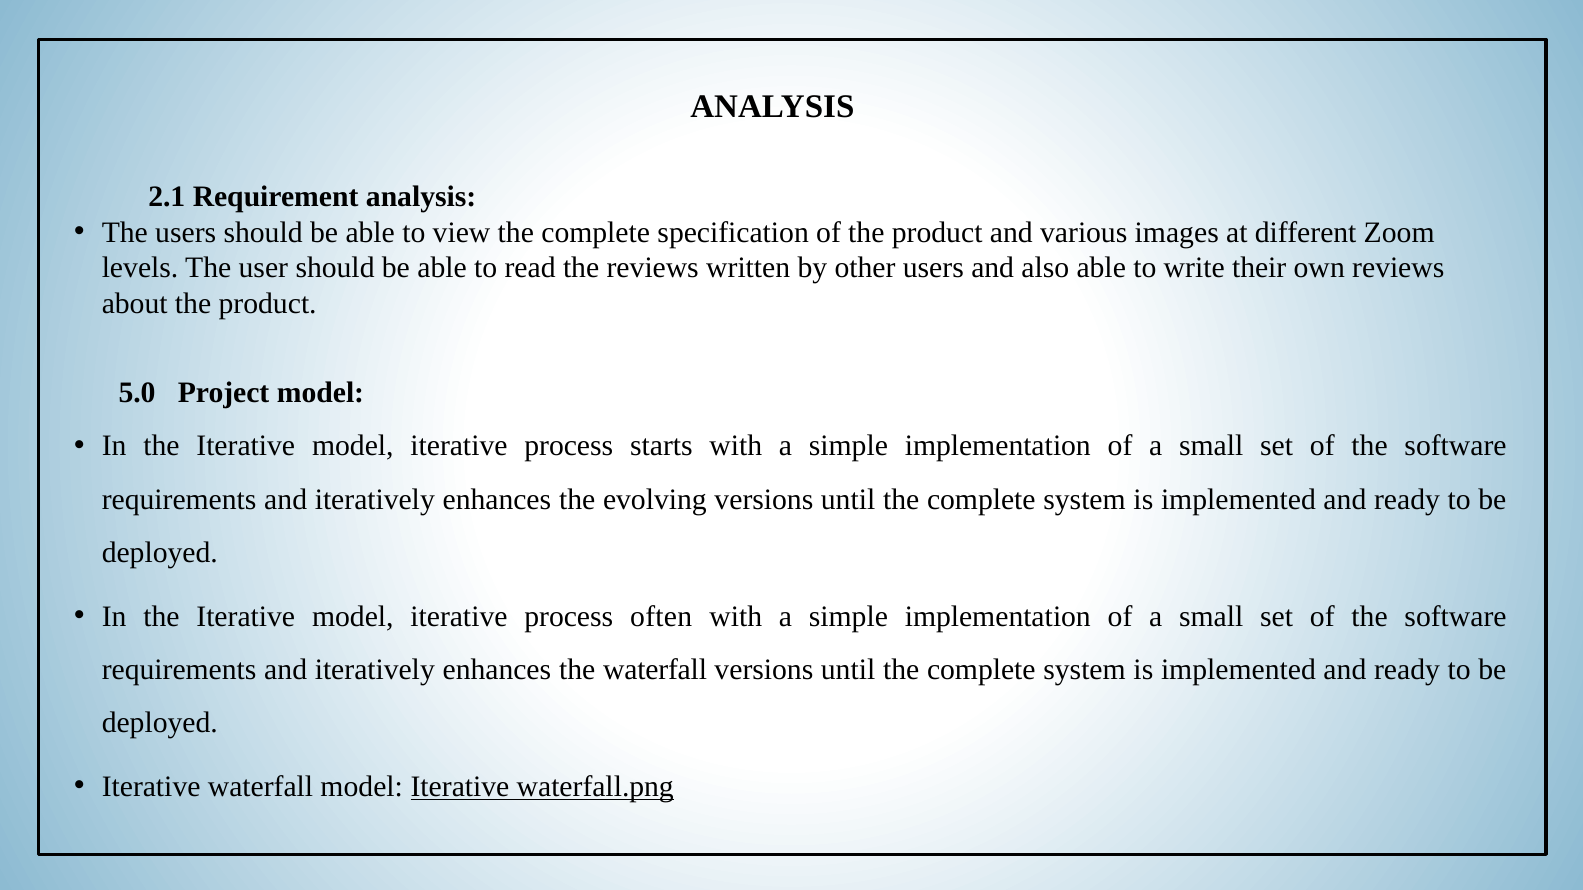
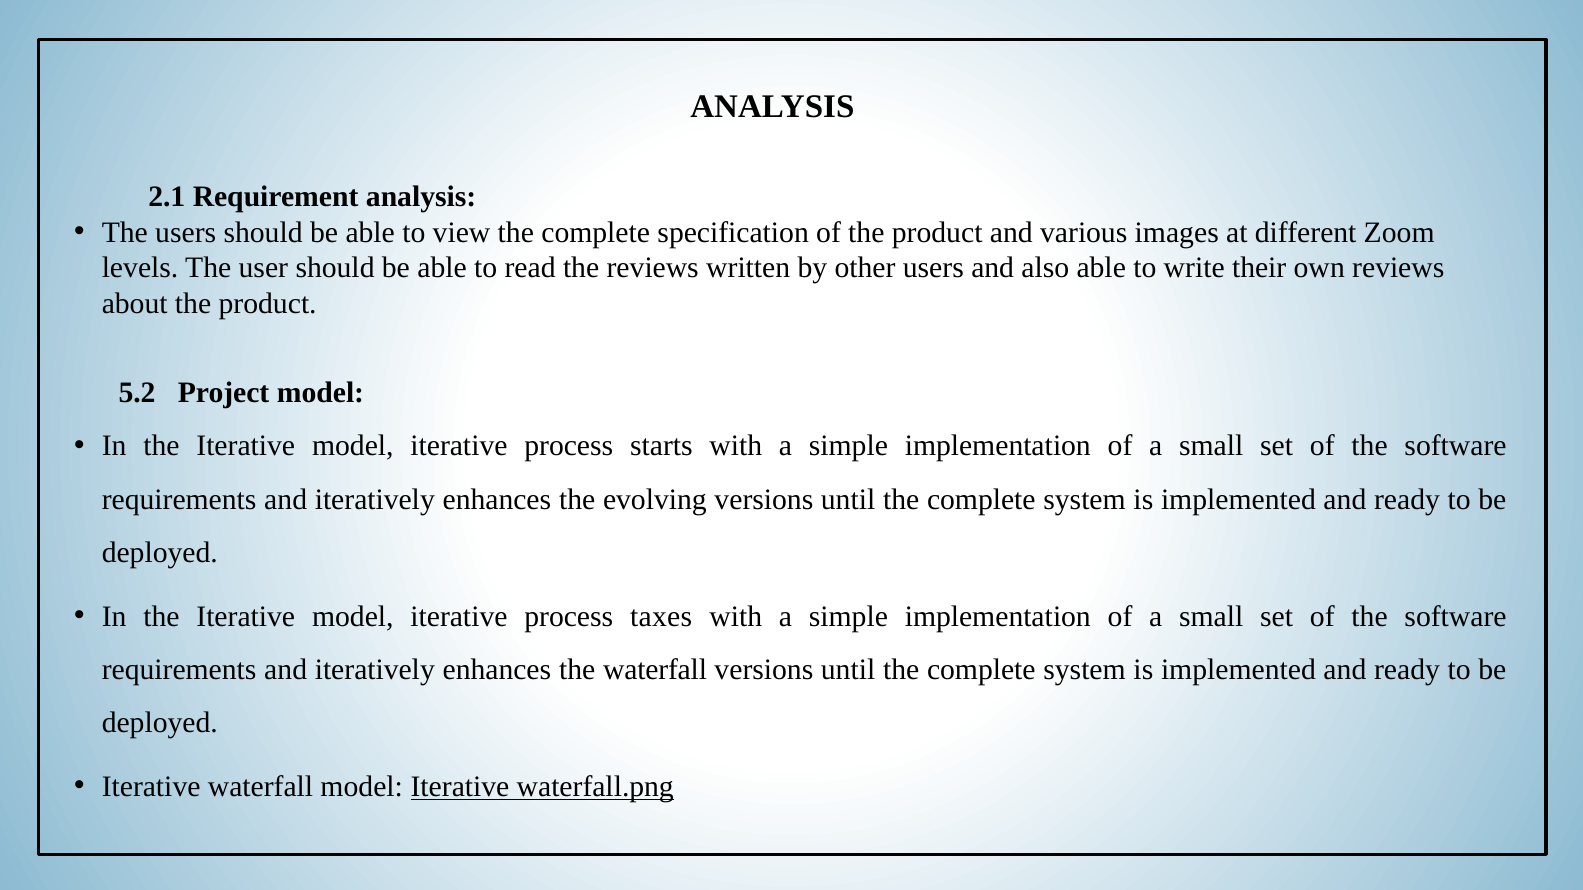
5.0: 5.0 -> 5.2 (137, 393)
often: often -> taxes (661, 617)
